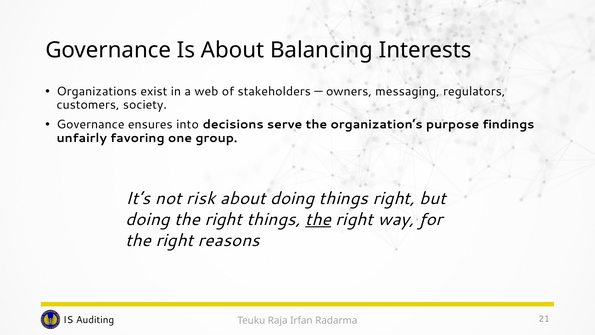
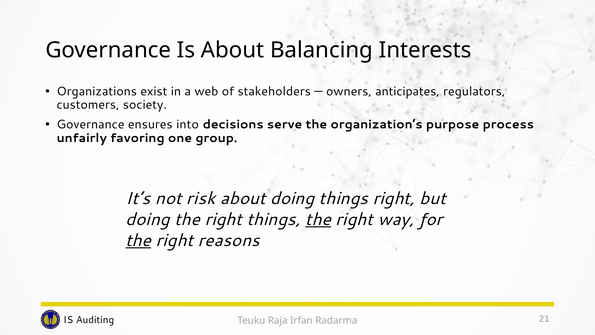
messaging: messaging -> anticipates (408, 91)
findings: findings -> process (508, 124)
the underline: none -> present (138, 240)
